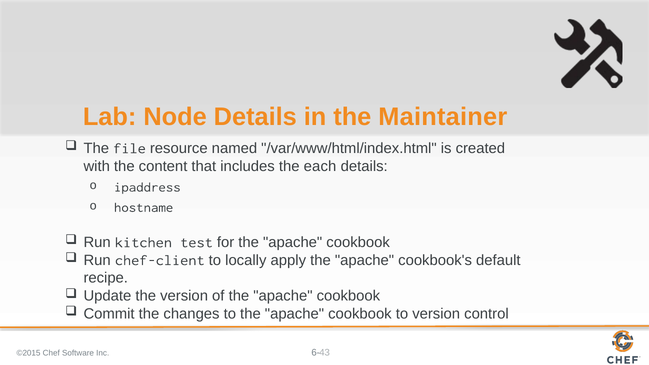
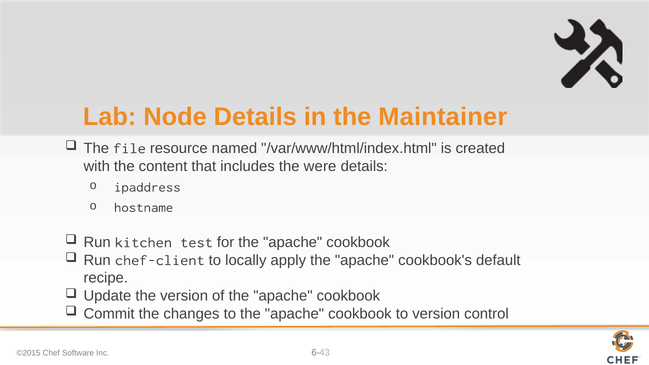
each: each -> were (320, 166)
